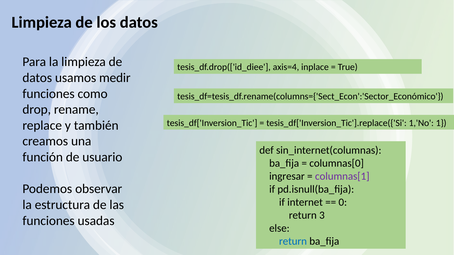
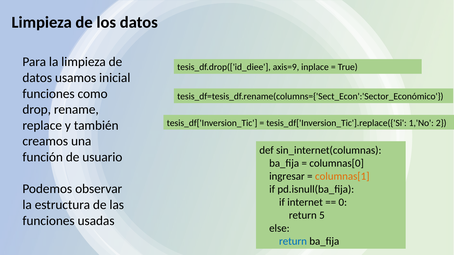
axis=4: axis=4 -> axis=9 (286, 67)
medir: medir -> inicial (115, 78)
1: 1 -> 2 (441, 123)
columnas[1 colour: purple -> orange (342, 176)
3: 3 -> 5 (322, 216)
